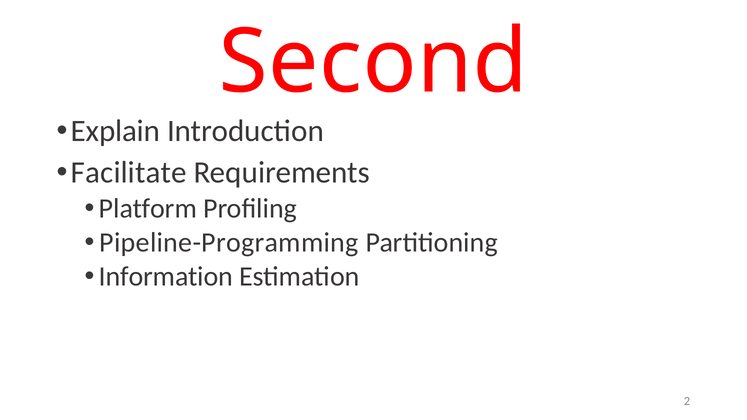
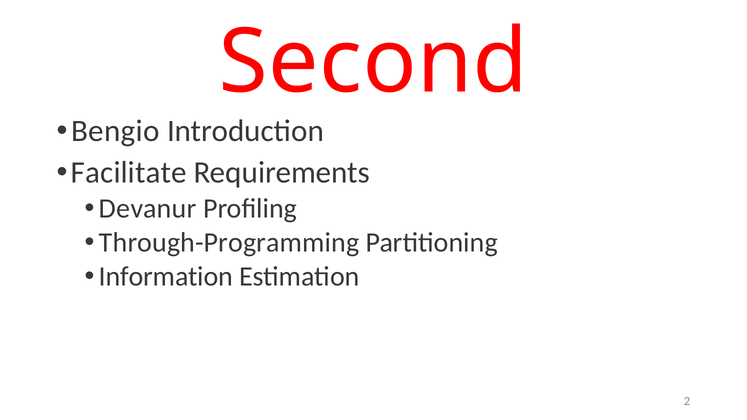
Explain: Explain -> Bengio (115, 131)
Platform: Platform -> Devanur (148, 209)
Pipeline-Programming: Pipeline-Programming -> Through-Programming (229, 243)
